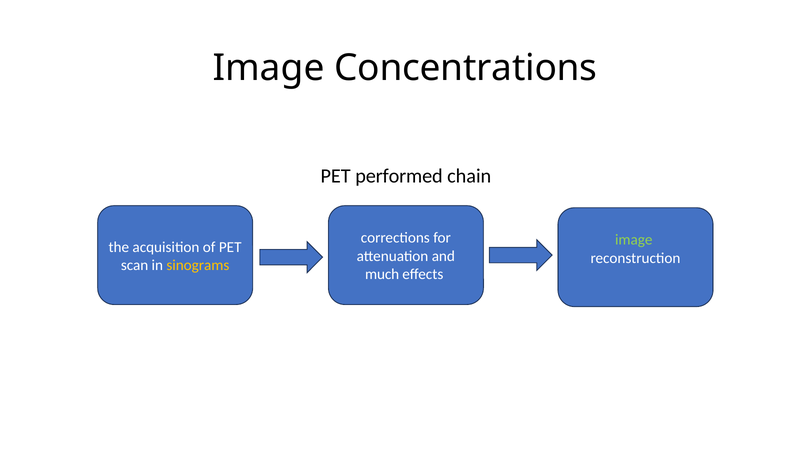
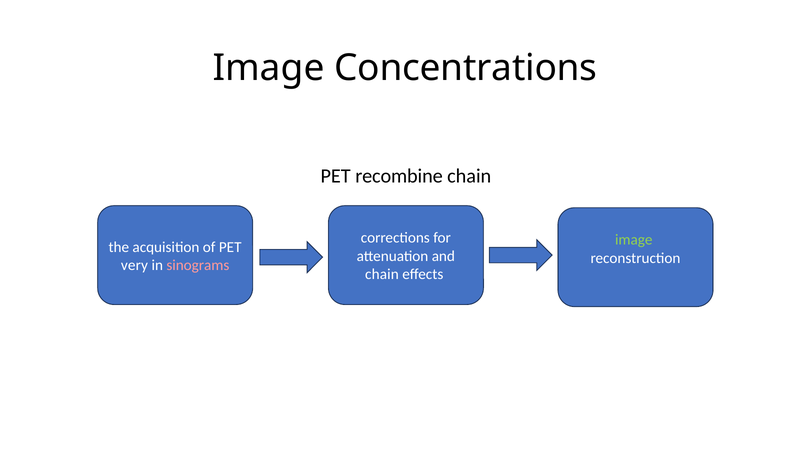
performed: performed -> recombine (399, 176)
scan: scan -> very (134, 265)
sinograms colour: yellow -> pink (198, 265)
much: much -> chain (382, 274)
